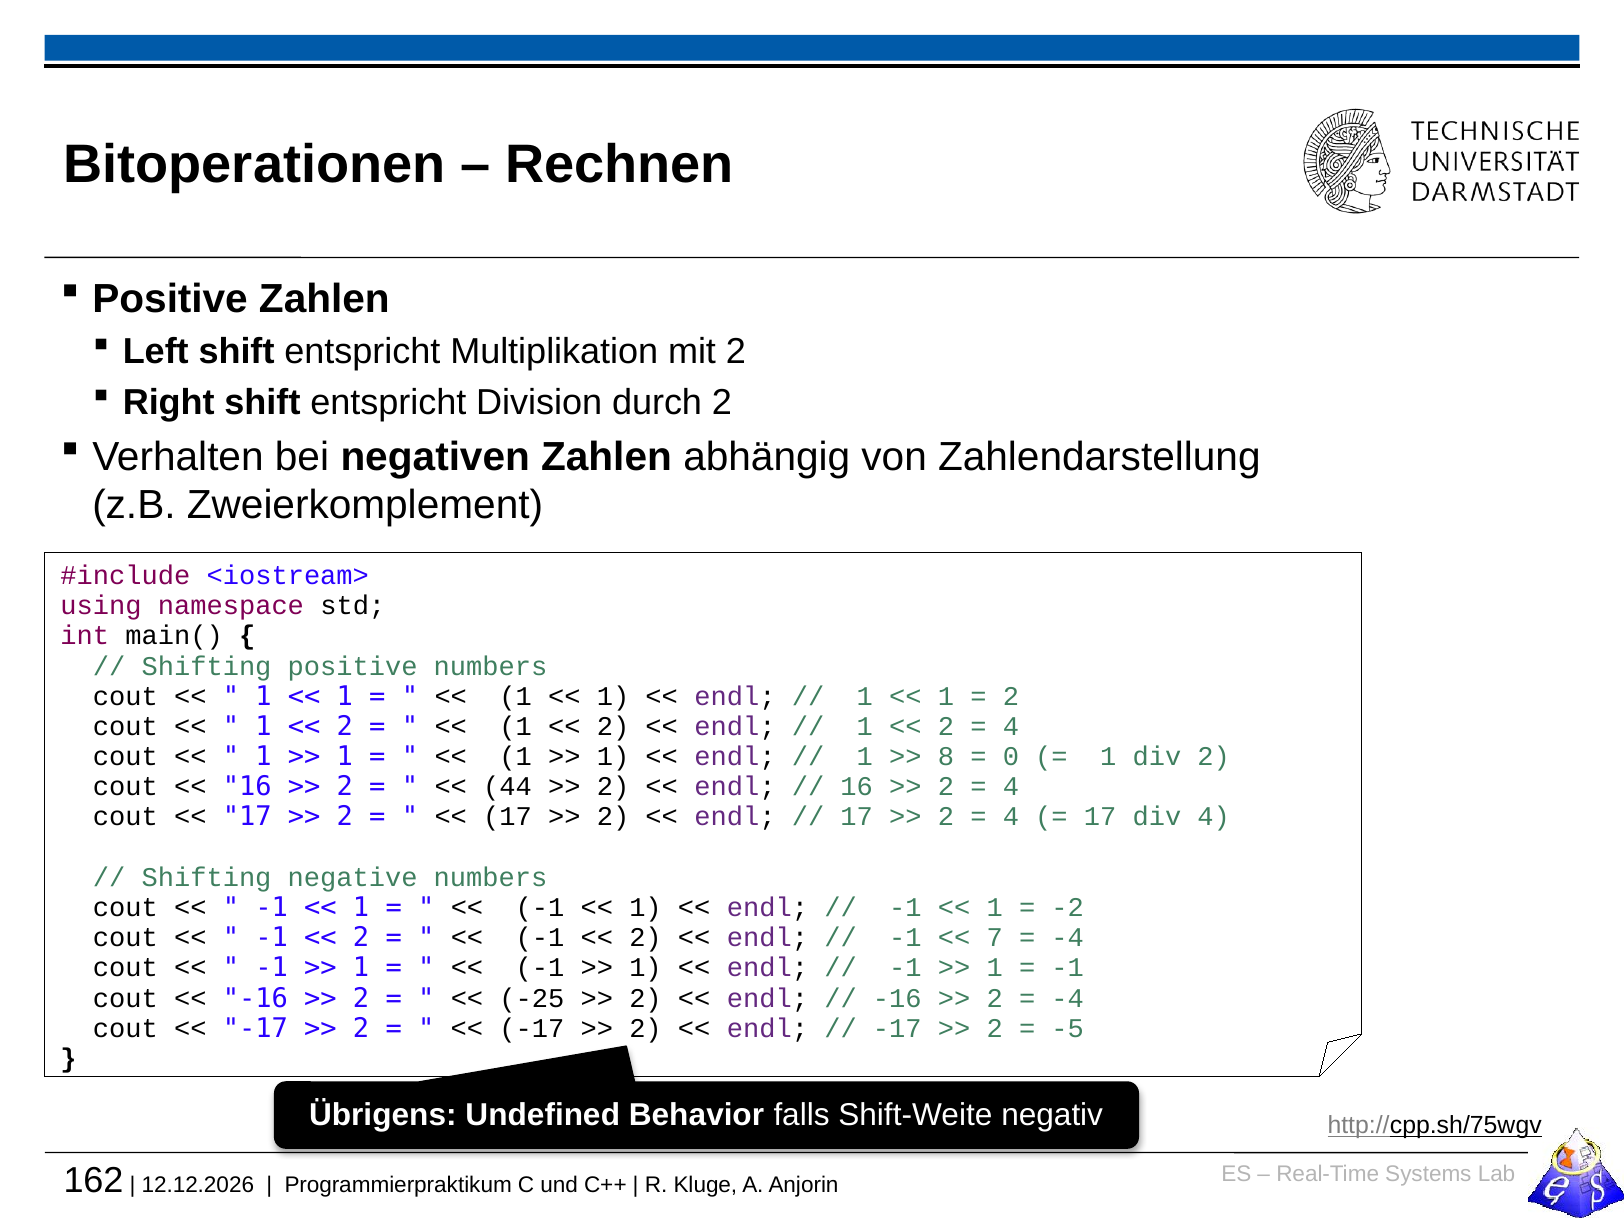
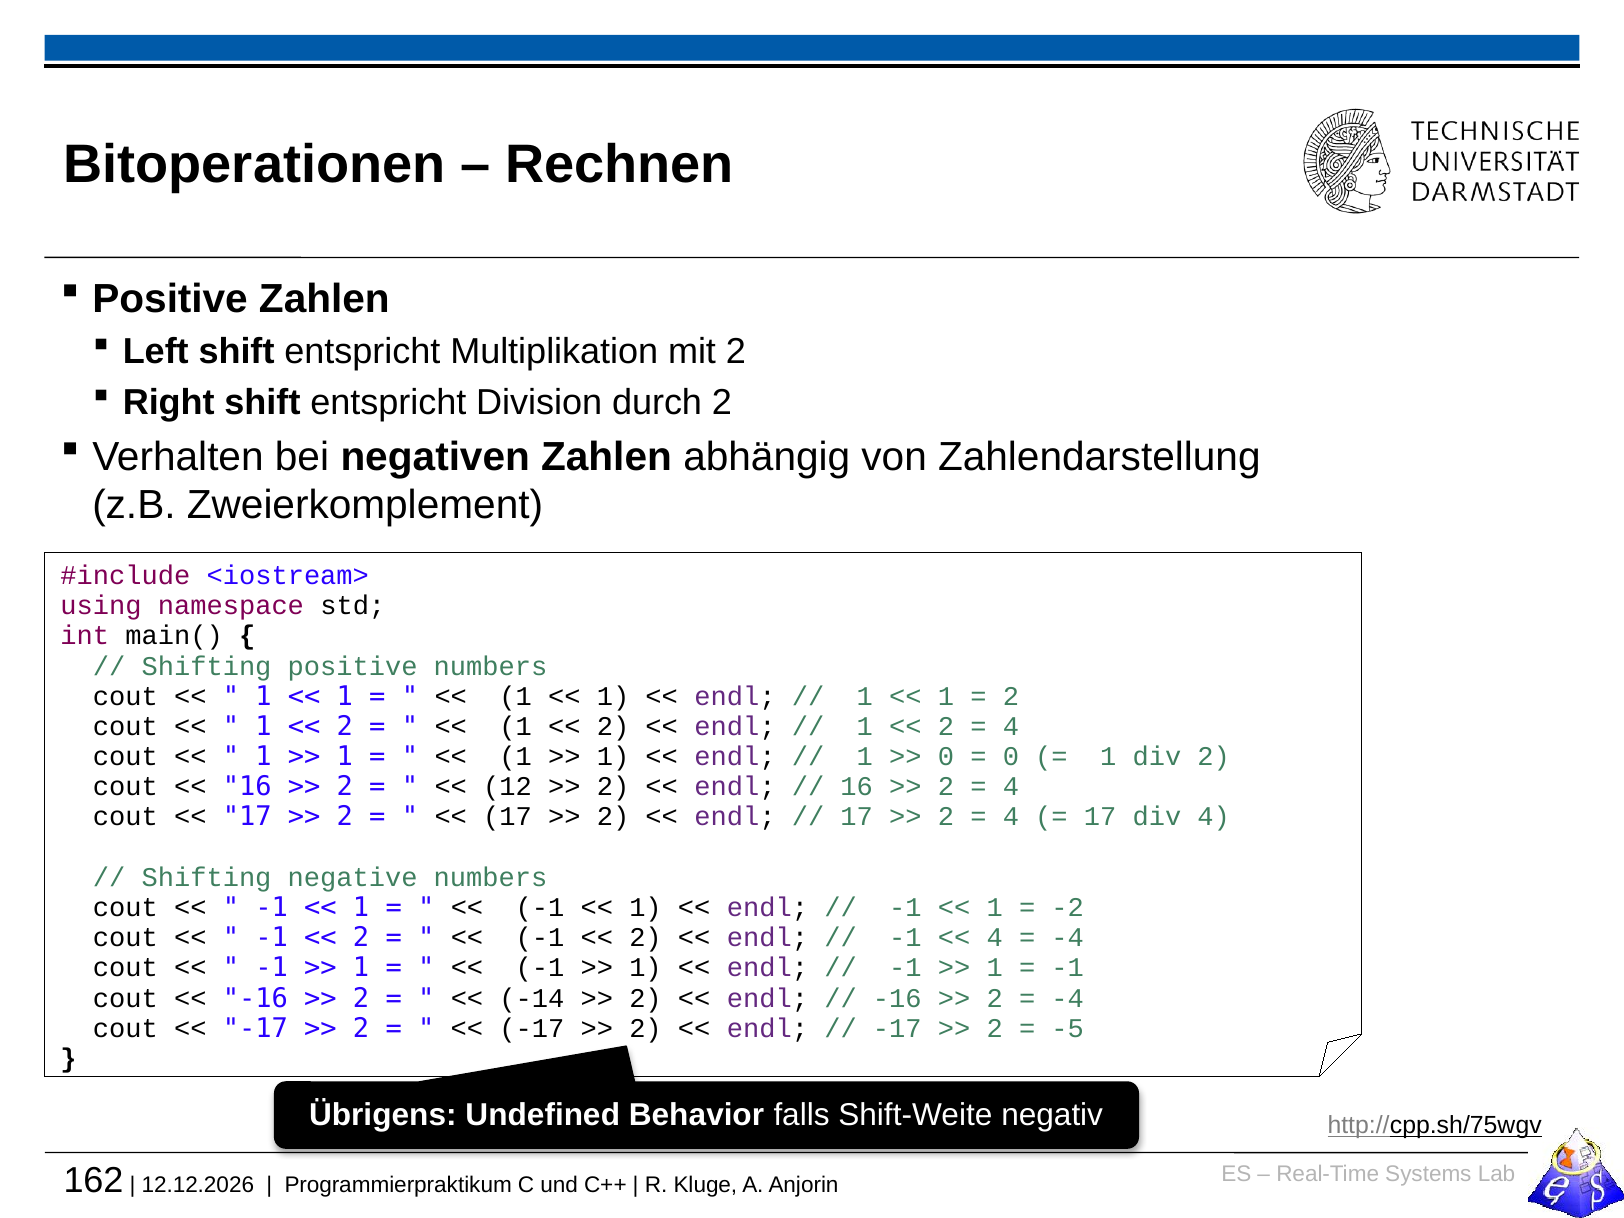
8: 8 -> 0 (946, 757)
44: 44 -> 12 (508, 787)
7: 7 -> 4 (995, 938)
-25: -25 -> -14 (532, 998)
